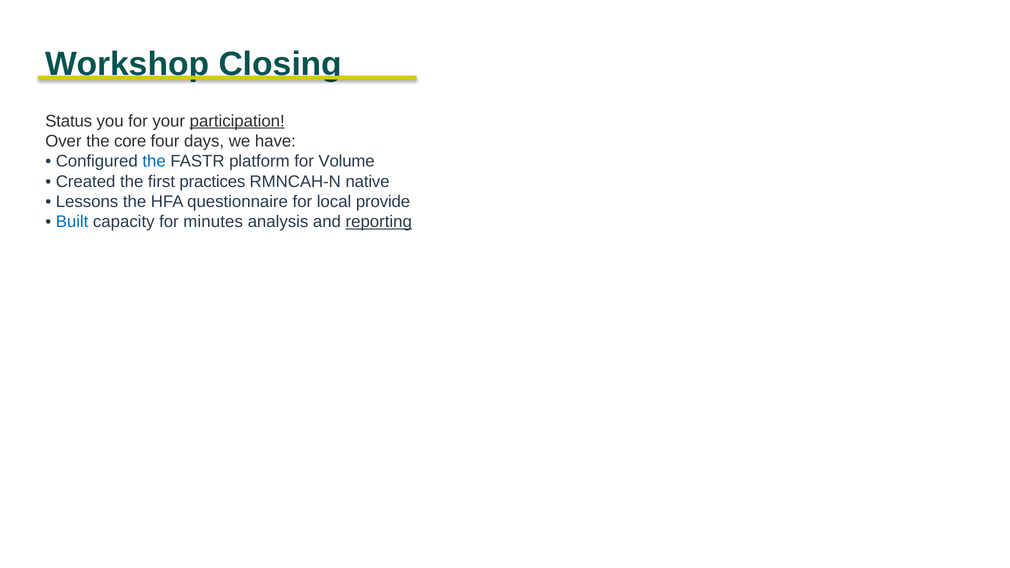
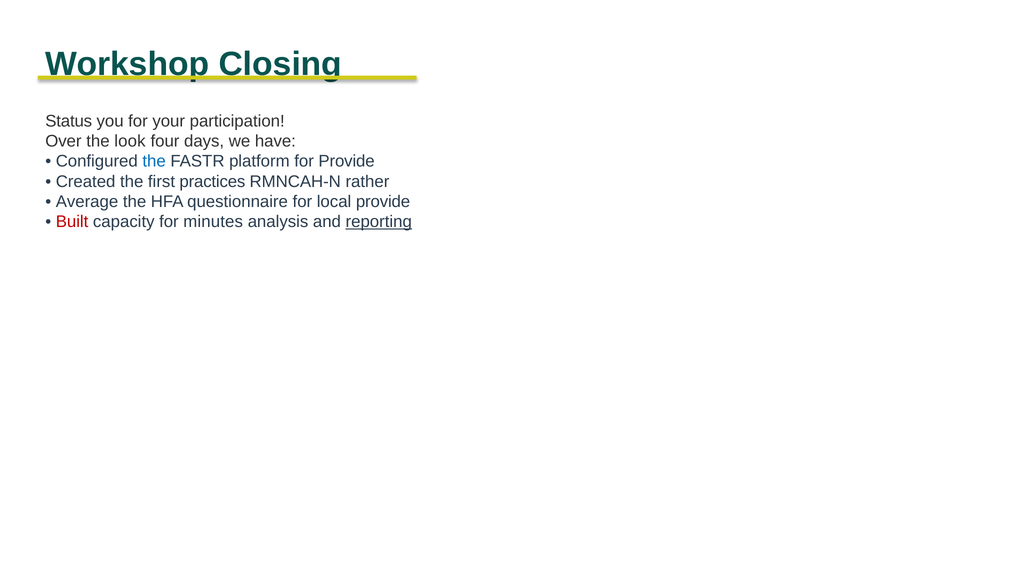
participation underline: present -> none (237, 121)
core: core -> look (130, 141)
for Volume: Volume -> Provide (347, 161)
native: native -> rather (367, 182)
Lessons: Lessons -> Average (87, 202)
Built colour: blue -> red (72, 222)
